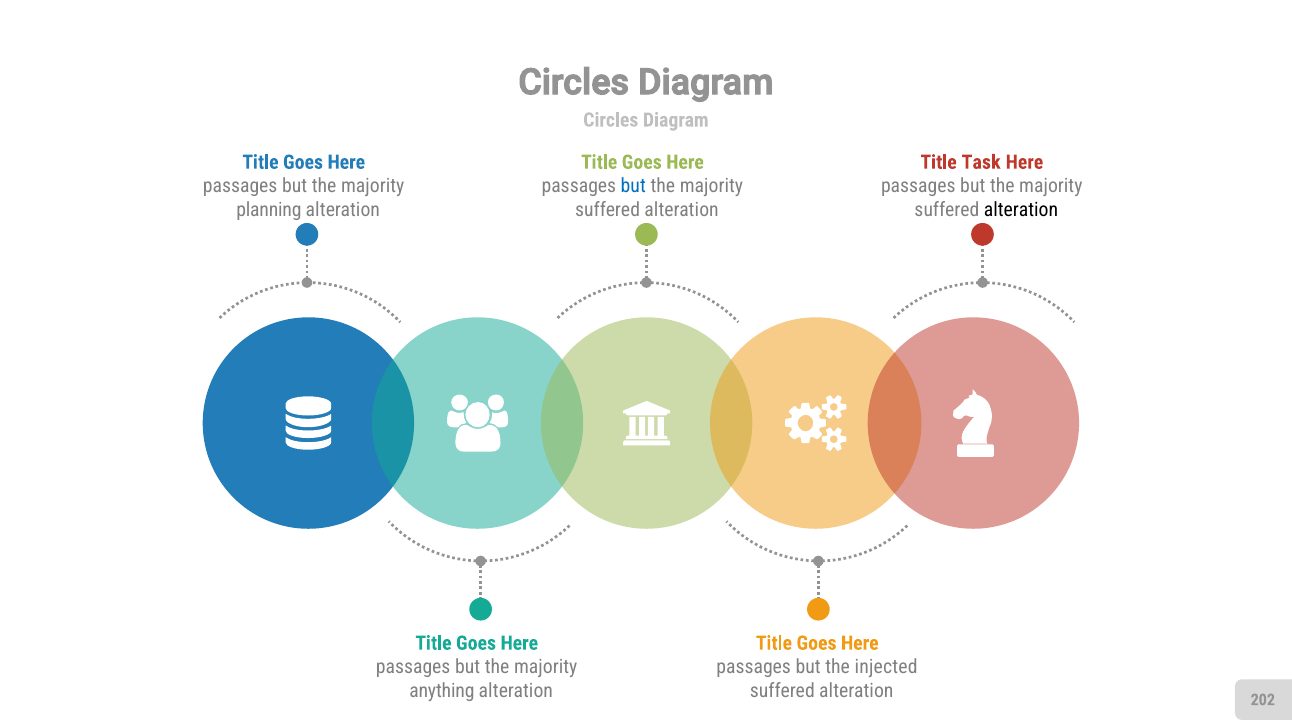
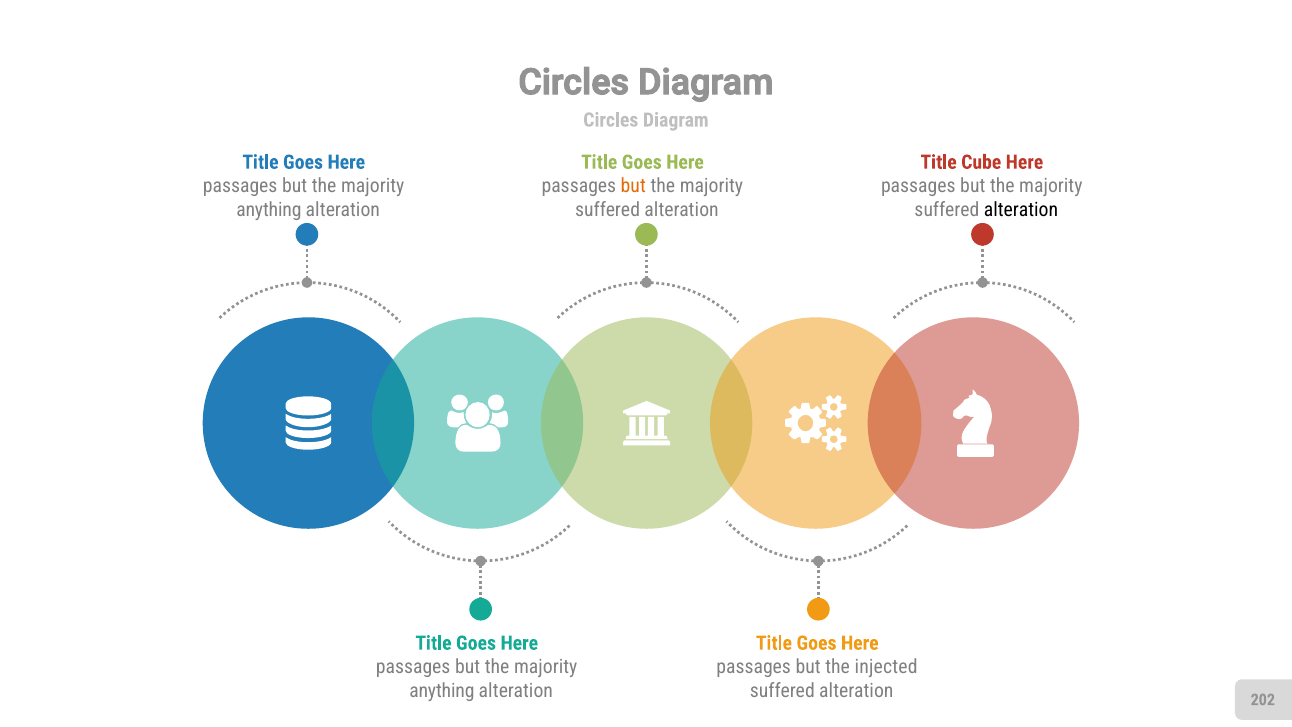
Task: Task -> Cube (981, 162)
but colour: blue -> orange (633, 186)
planning: planning -> anything (269, 210)
